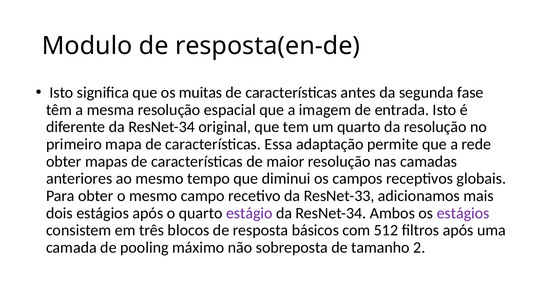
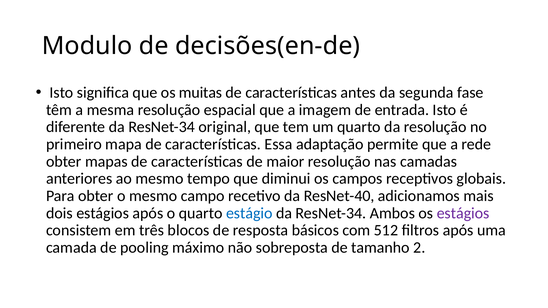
resposta(en-de: resposta(en-de -> decisões(en-de (268, 46)
ResNet-33: ResNet-33 -> ResNet-40 (339, 196)
estágio colour: purple -> blue (249, 213)
